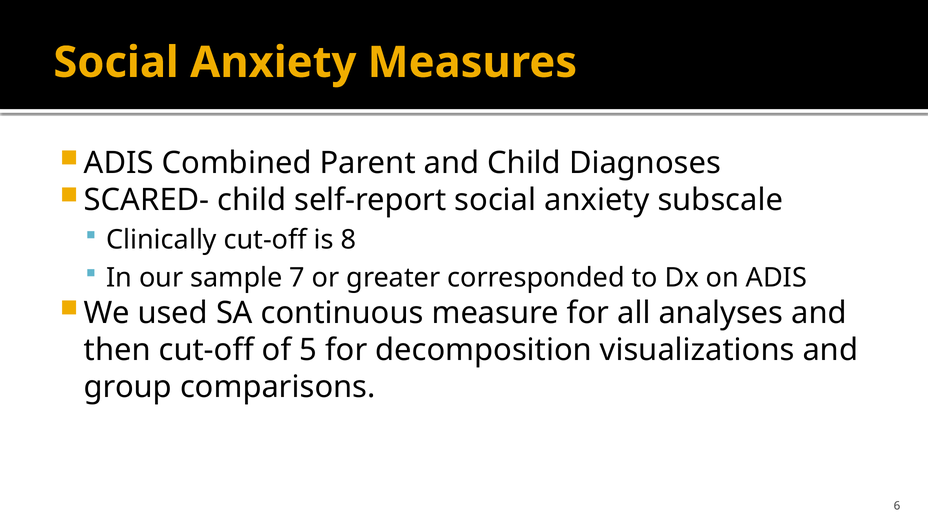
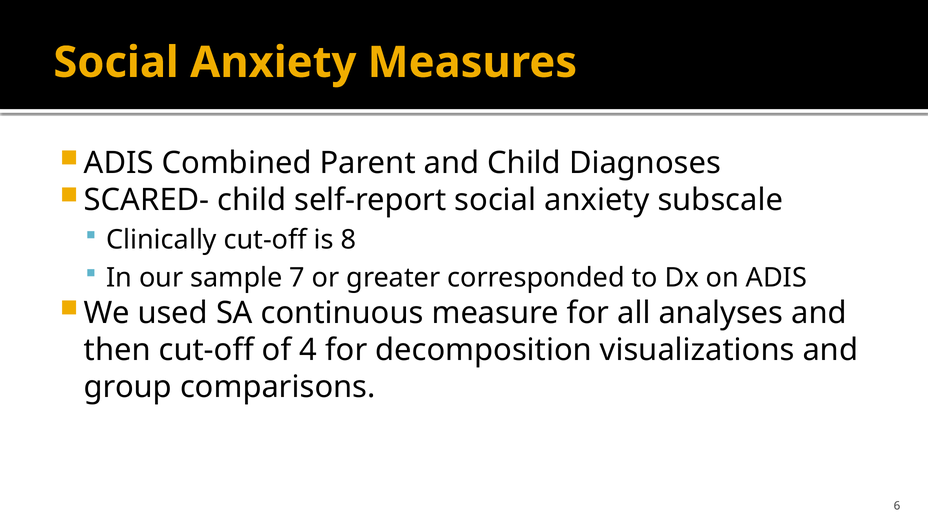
5: 5 -> 4 (308, 350)
